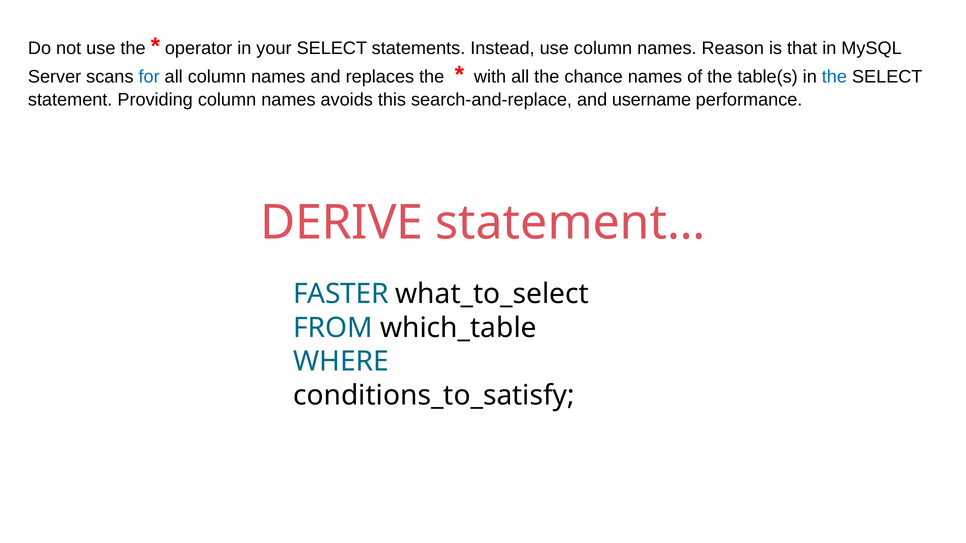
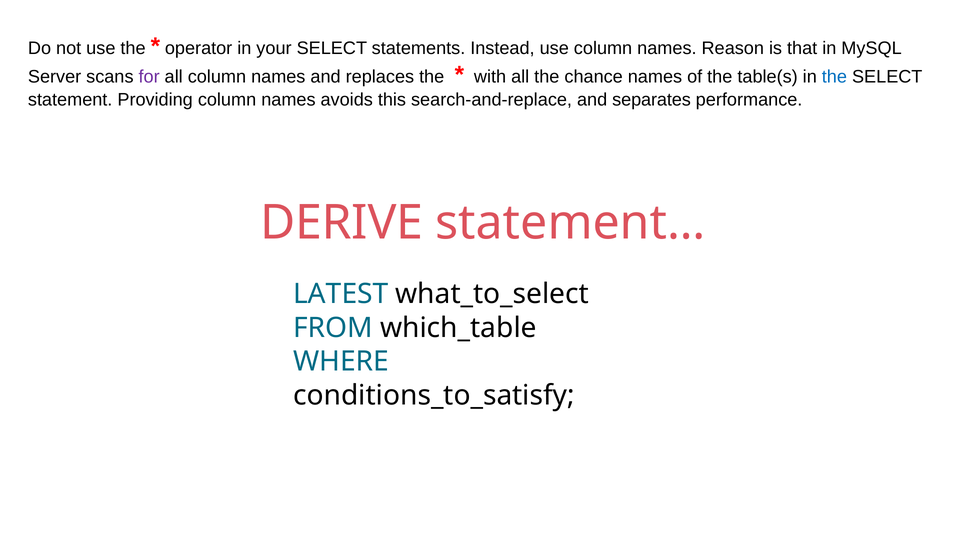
for colour: blue -> purple (149, 77)
username: username -> separates (652, 100)
FASTER: FASTER -> LATEST (341, 294)
